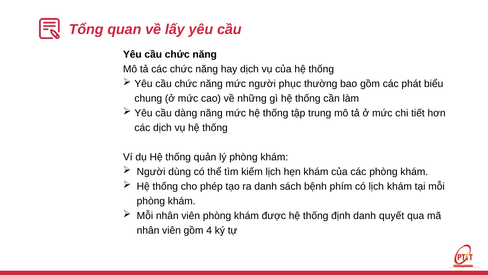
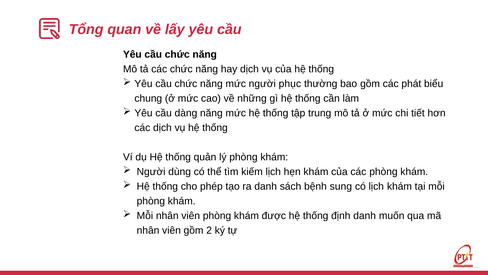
phím: phím -> sung (341, 186)
quyết: quyết -> muốn (392, 215)
4: 4 -> 2 (209, 230)
